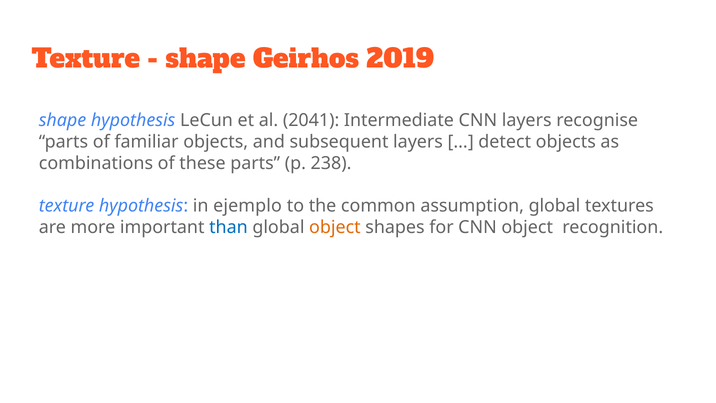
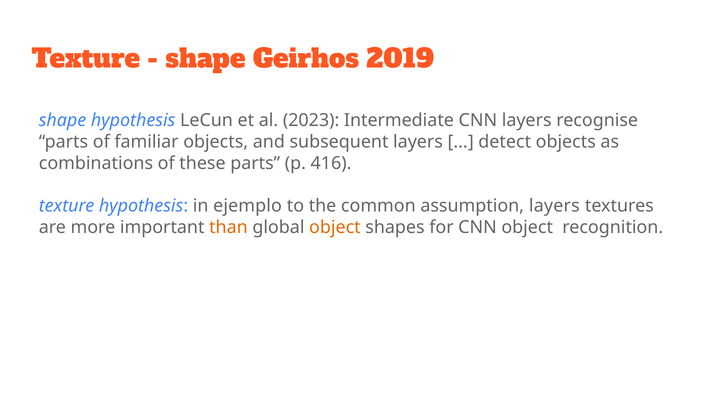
2041: 2041 -> 2023 (311, 120)
238: 238 -> 416 (331, 163)
assumption global: global -> layers (554, 206)
than colour: blue -> orange (228, 227)
